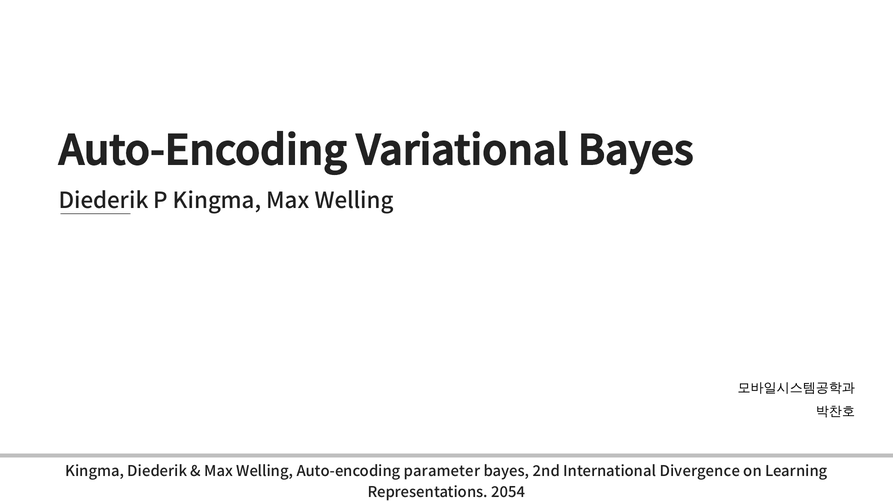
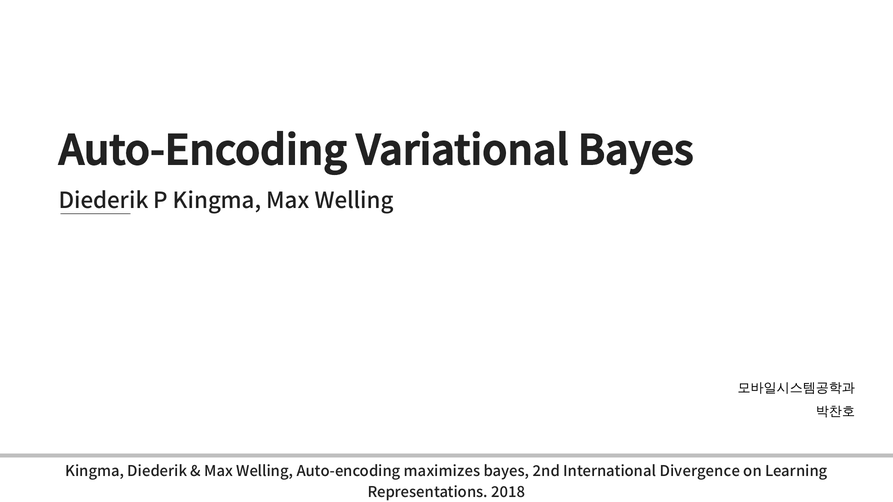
parameter: parameter -> maximizes (442, 471)
2054: 2054 -> 2018 (508, 493)
